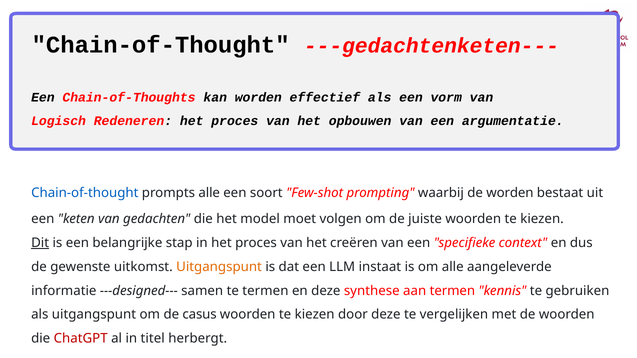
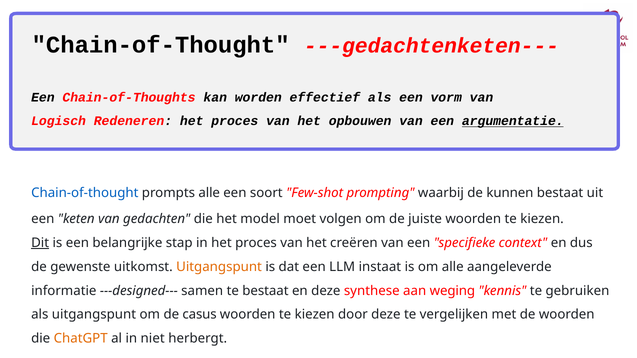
argumentatie underline: none -> present (513, 121)
de worden: worden -> kunnen (510, 193)
te termen: termen -> bestaat (265, 291)
aan termen: termen -> weging (452, 291)
ChatGPT colour: red -> orange (81, 339)
titel: titel -> niet (153, 339)
